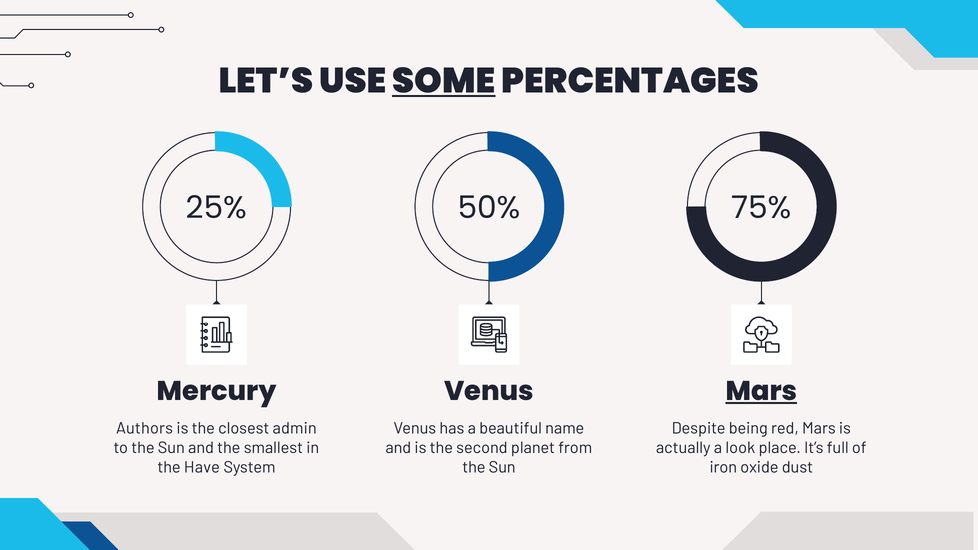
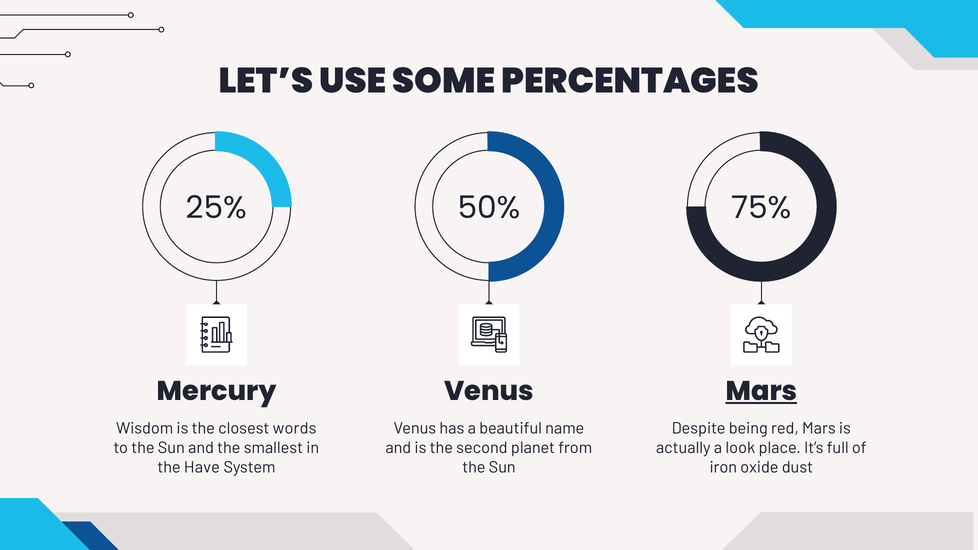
SOME underline: present -> none (444, 81)
Authors: Authors -> Wisdom (145, 429)
admin: admin -> words (295, 429)
